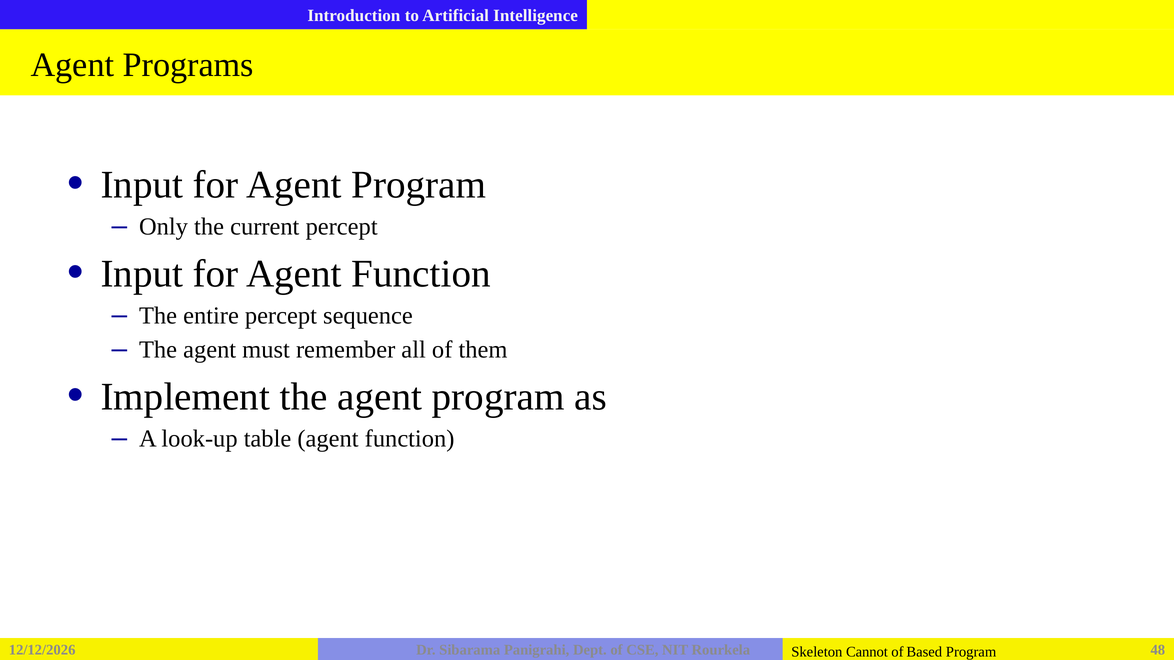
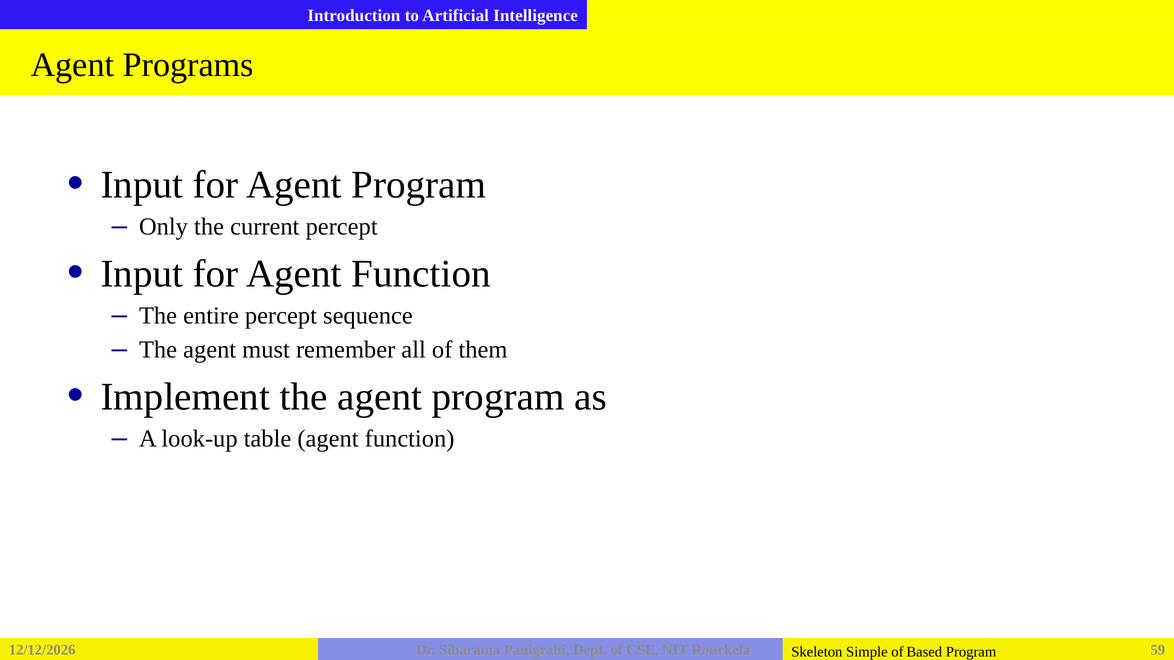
48: 48 -> 59 (1158, 650)
Cannot: Cannot -> Simple (867, 652)
